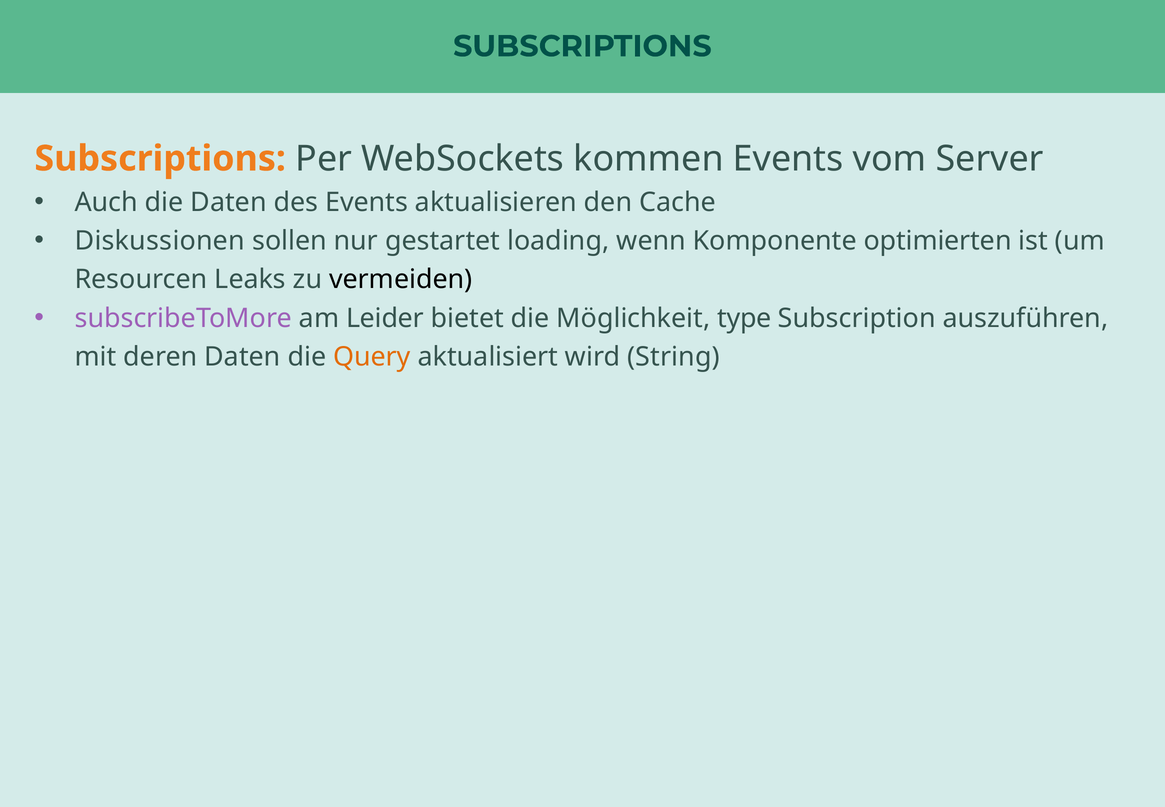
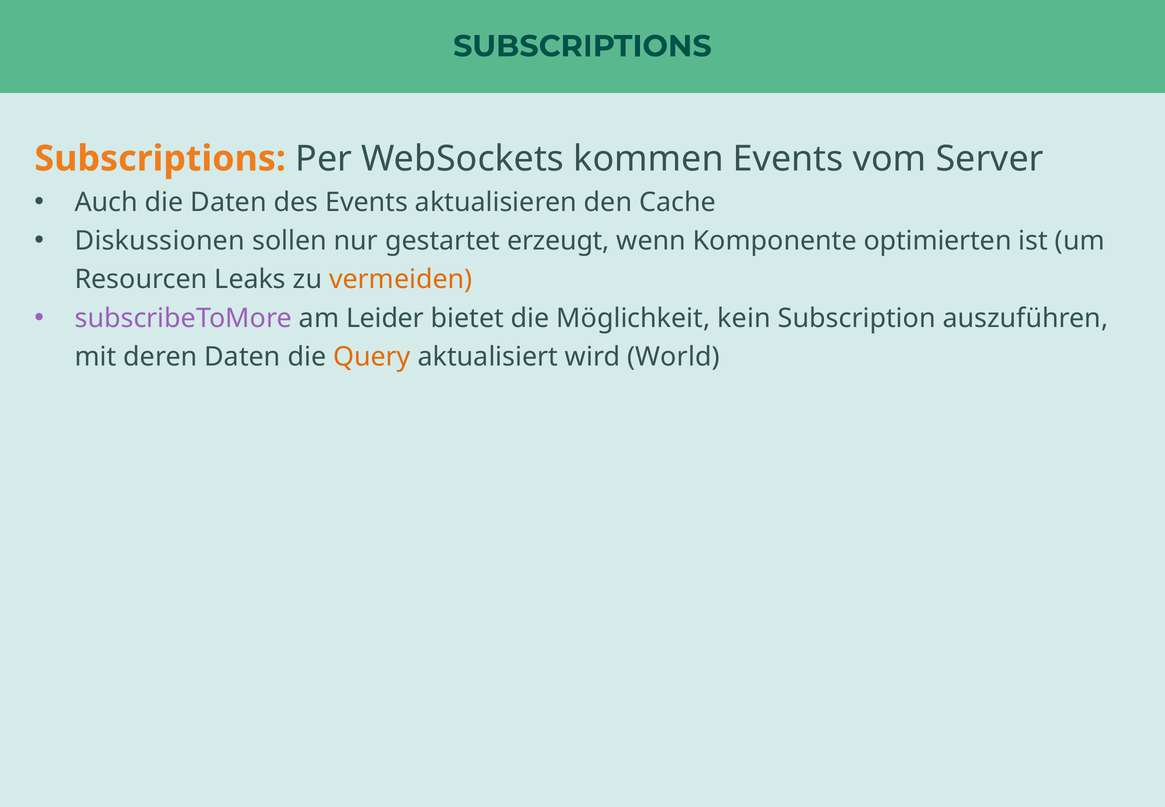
loading: loading -> erzeugt (558, 241)
vermeiden colour: black -> orange (401, 279)
type: type -> kein (744, 318)
String: String -> World (673, 357)
